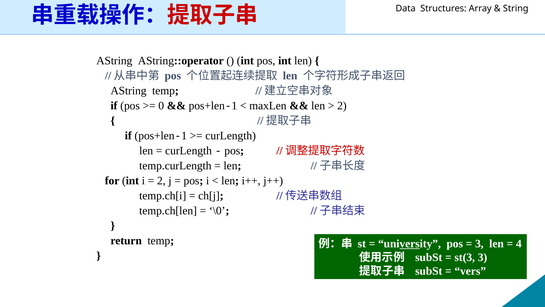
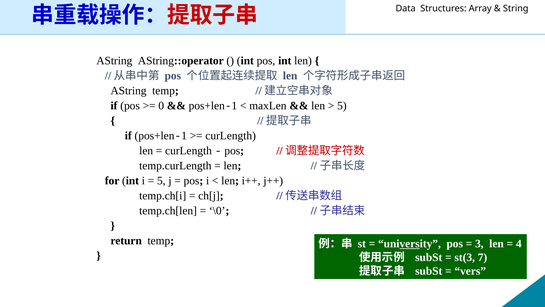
2: 2 -> 5 (342, 106)
2: 2 -> 5 (161, 180)
st(3 3: 3 -> 7 (483, 257)
